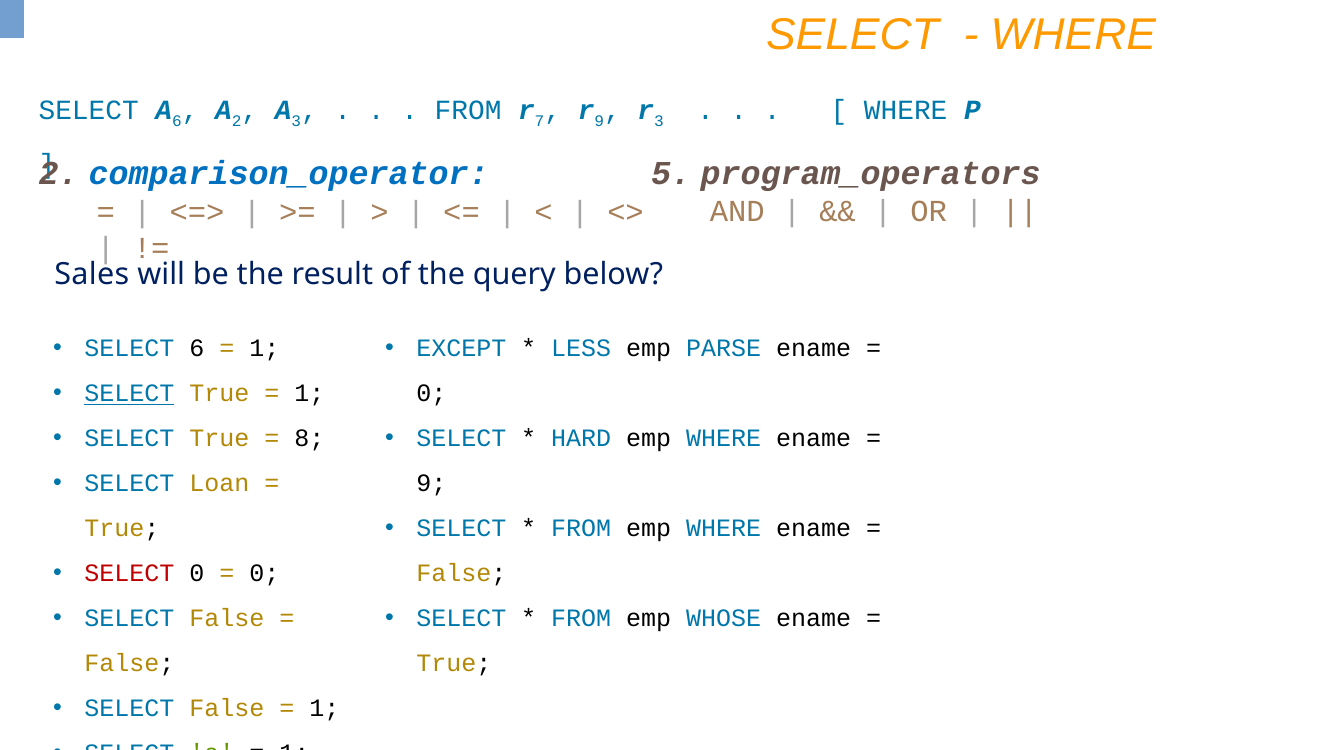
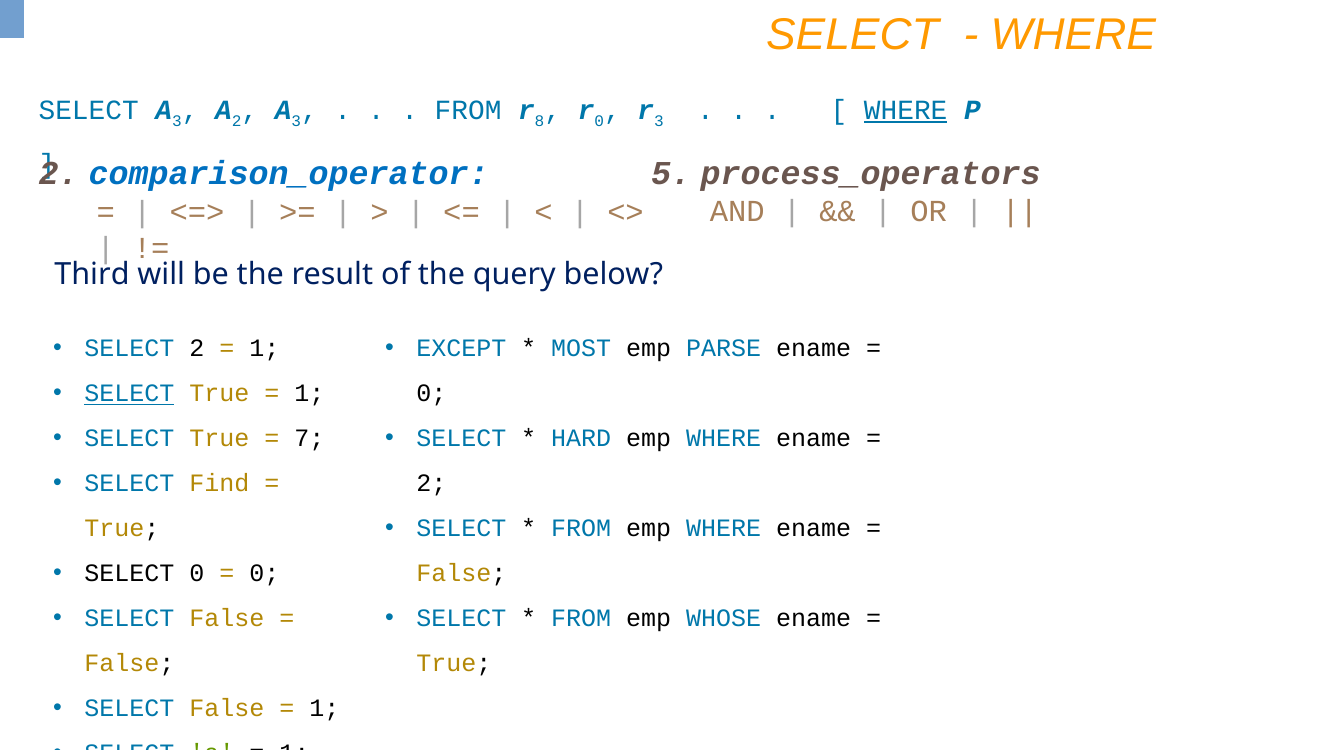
SELECT A 6: 6 -> 3 (177, 121)
7: 7 -> 8 (540, 121)
9: 9 -> 0 (599, 121)
WHERE underline: none -> present (906, 110)
program_operators: program_operators -> process_operators (871, 173)
Sales: Sales -> Third (92, 274)
SELECT 6: 6 -> 2 (197, 349)
LESS: LESS -> MOST (581, 349)
8: 8 -> 7 (309, 439)
Loan: Loan -> Find (219, 484)
9: 9 -> 2 (431, 484)
SELECT colour: red -> black (129, 574)
